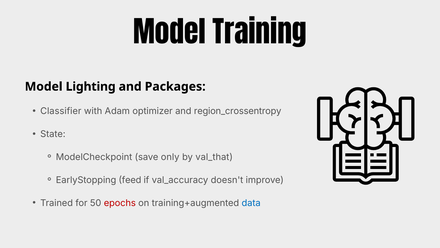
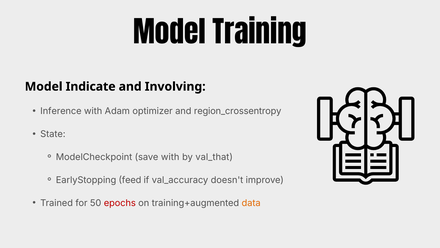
Lighting: Lighting -> Indicate (91, 86)
Packages: Packages -> Involving (175, 86)
Classifier: Classifier -> Inference (61, 111)
save only: only -> with (170, 157)
data colour: blue -> orange (251, 203)
